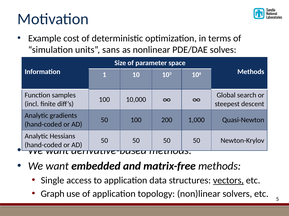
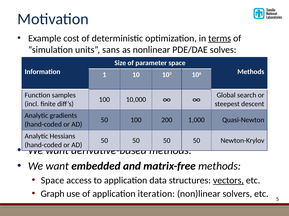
terms underline: none -> present (220, 38)
Single: Single -> Space (52, 181)
topology: topology -> iteration (156, 194)
